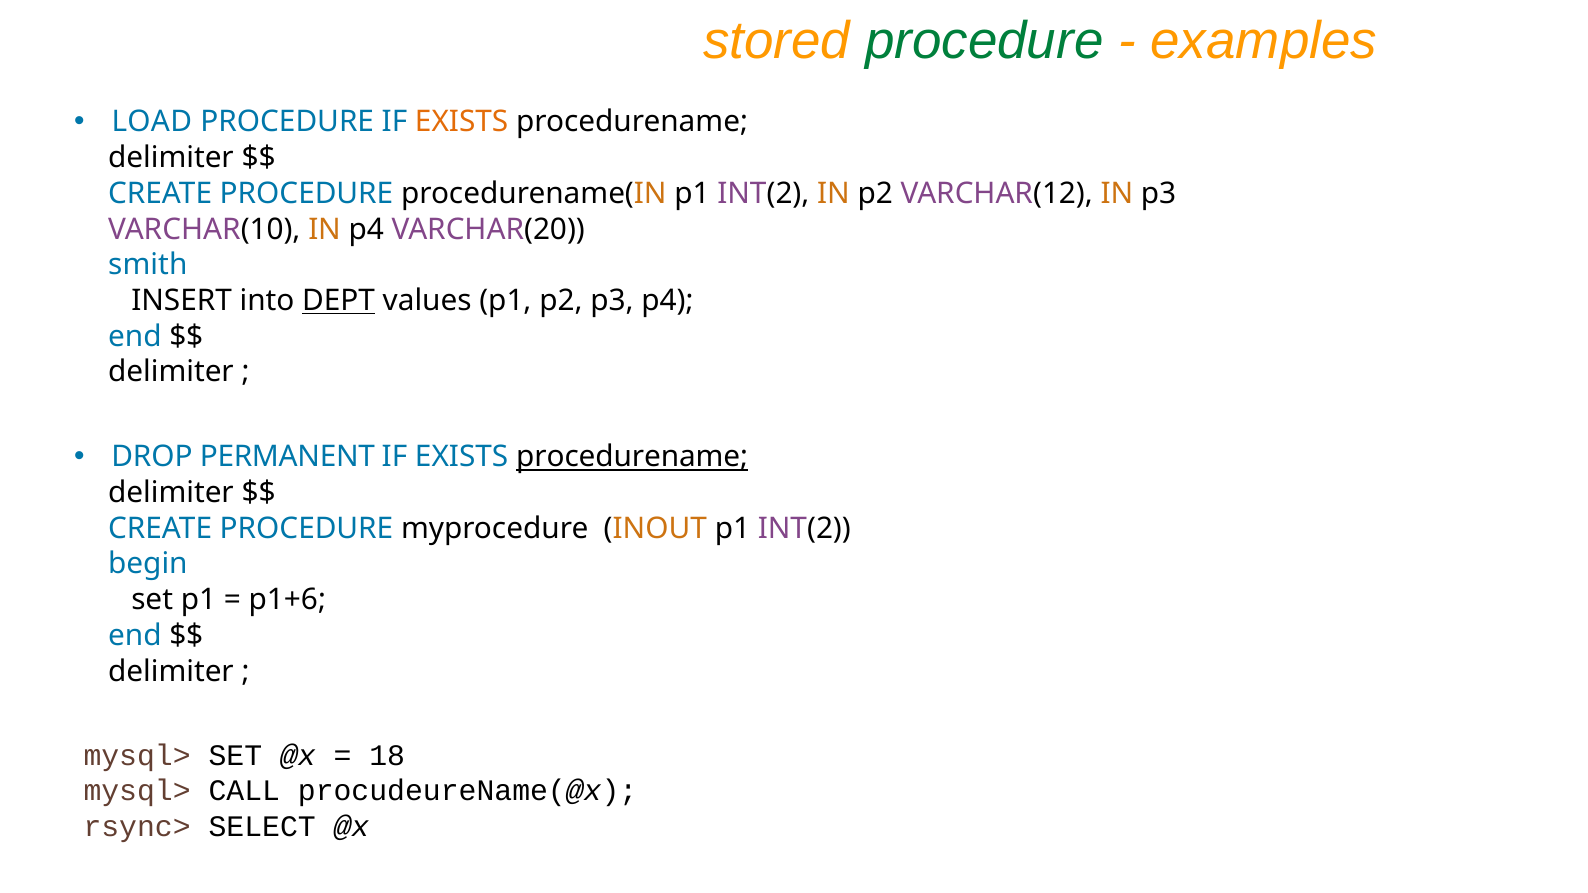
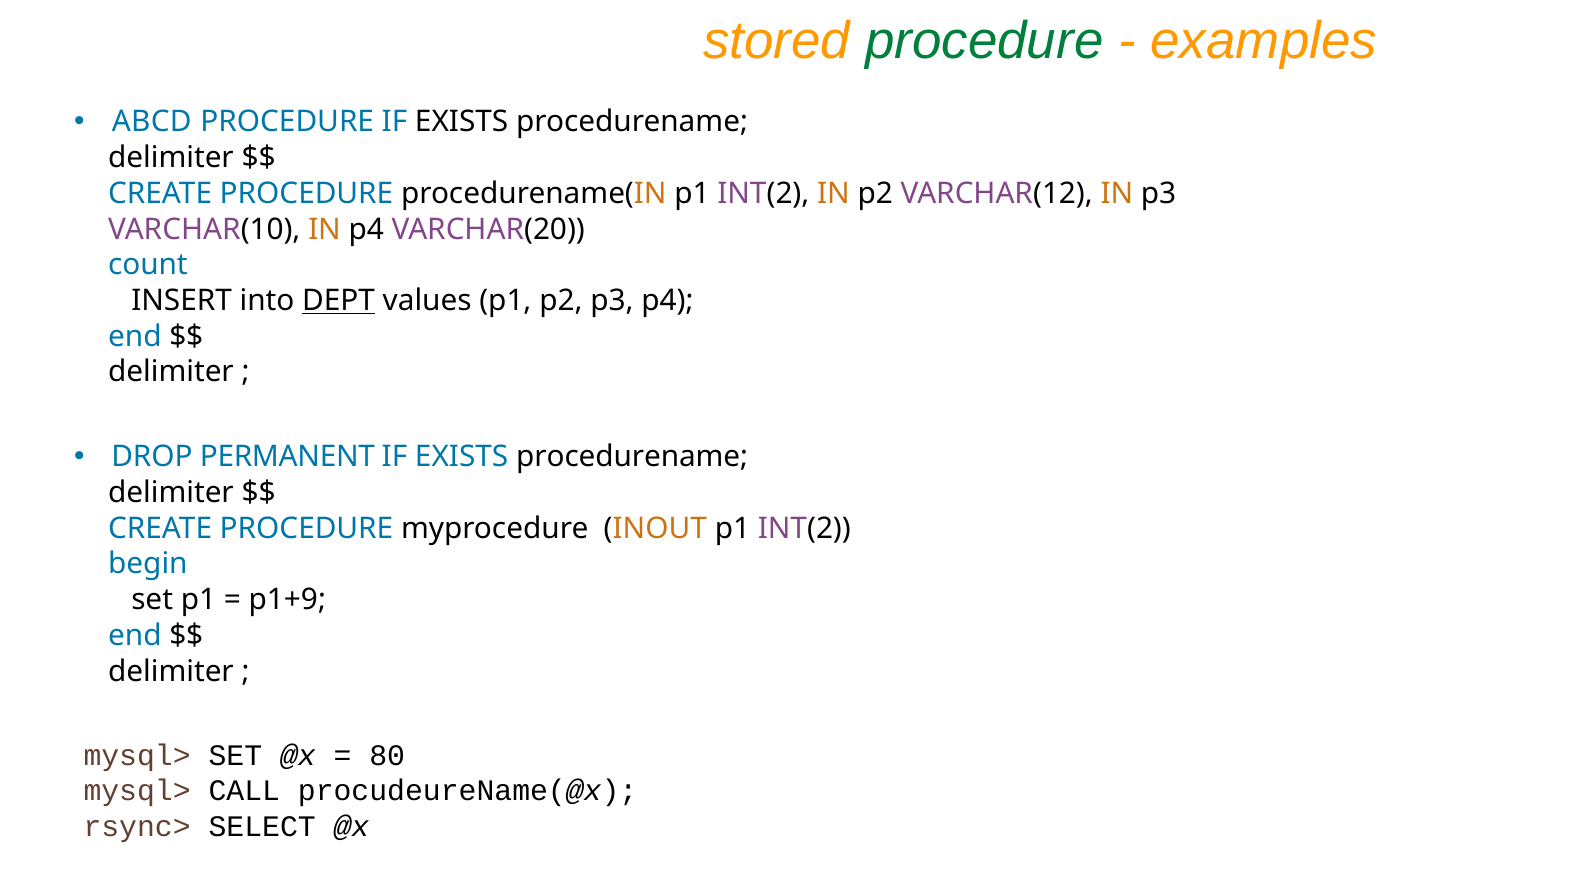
LOAD: LOAD -> ABCD (152, 122)
EXISTS colour: orange -> black (462, 122)
smith: smith -> count (148, 265)
procedurename underline: present -> none (632, 457)
p1+6: p1+6 -> p1+9 (287, 600)
18: 18 -> 80 (387, 755)
